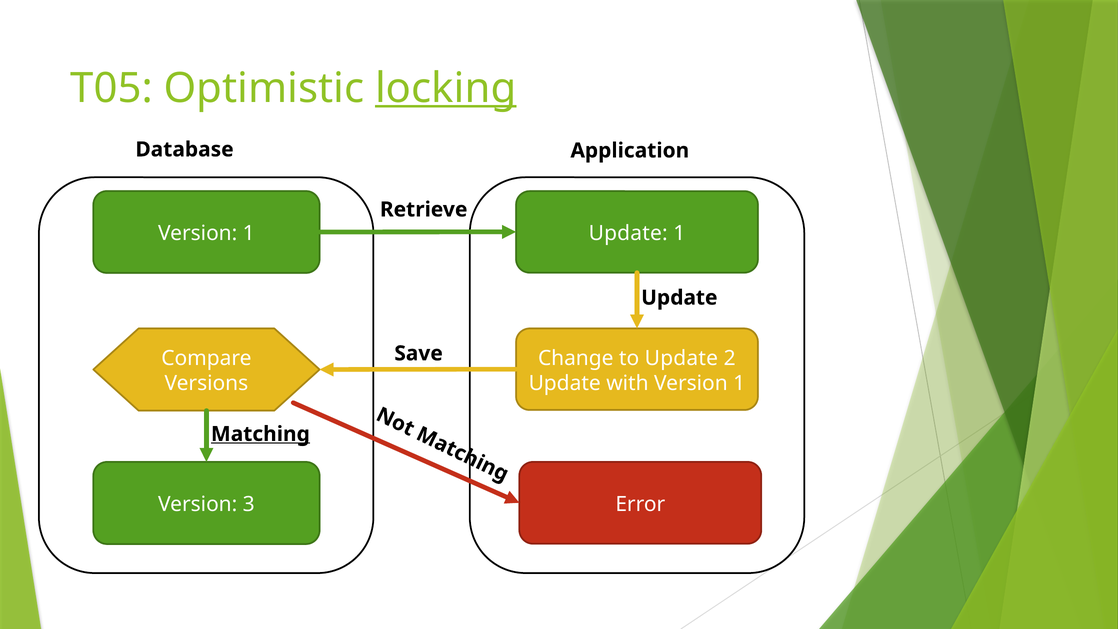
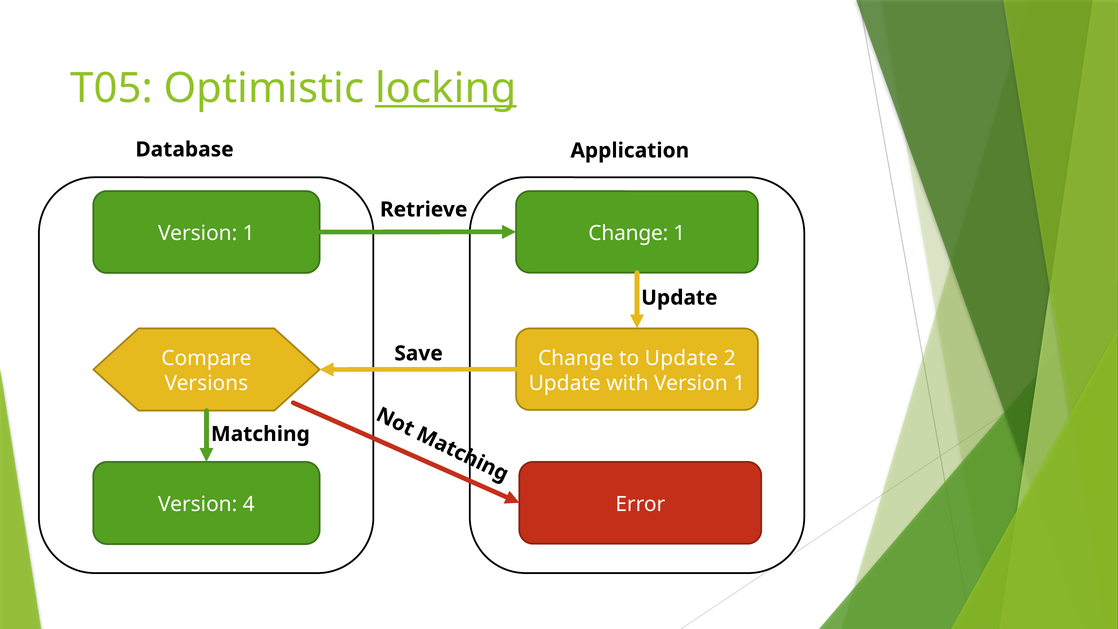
Version 1 Update: Update -> Change (628, 233)
Matching underline: present -> none (260, 434)
3: 3 -> 4 (249, 504)
